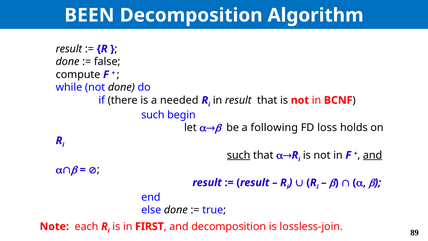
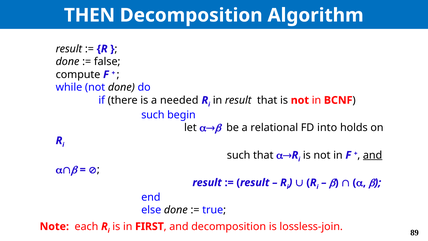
BEEN: BEEN -> THEN (90, 15)
following: following -> relational (274, 128)
loss: loss -> into (327, 128)
such underline: present -> none (239, 155)
